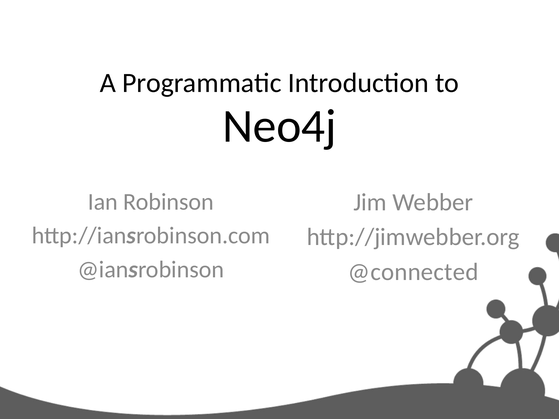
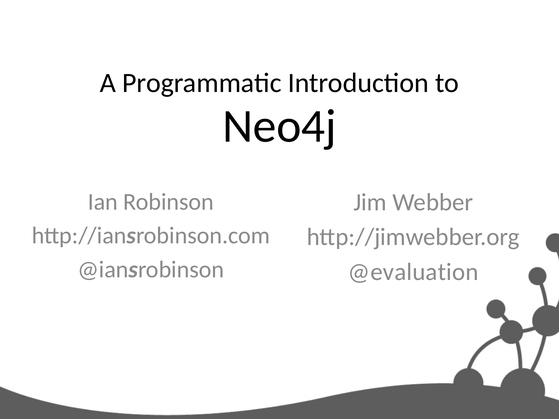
@connected: @connected -> @evaluation (413, 272)
